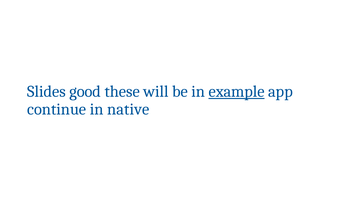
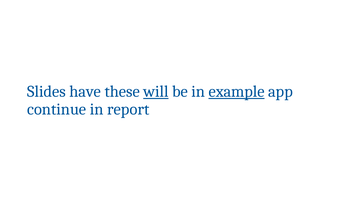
good: good -> have (85, 91)
will underline: none -> present (156, 91)
native: native -> report (128, 109)
